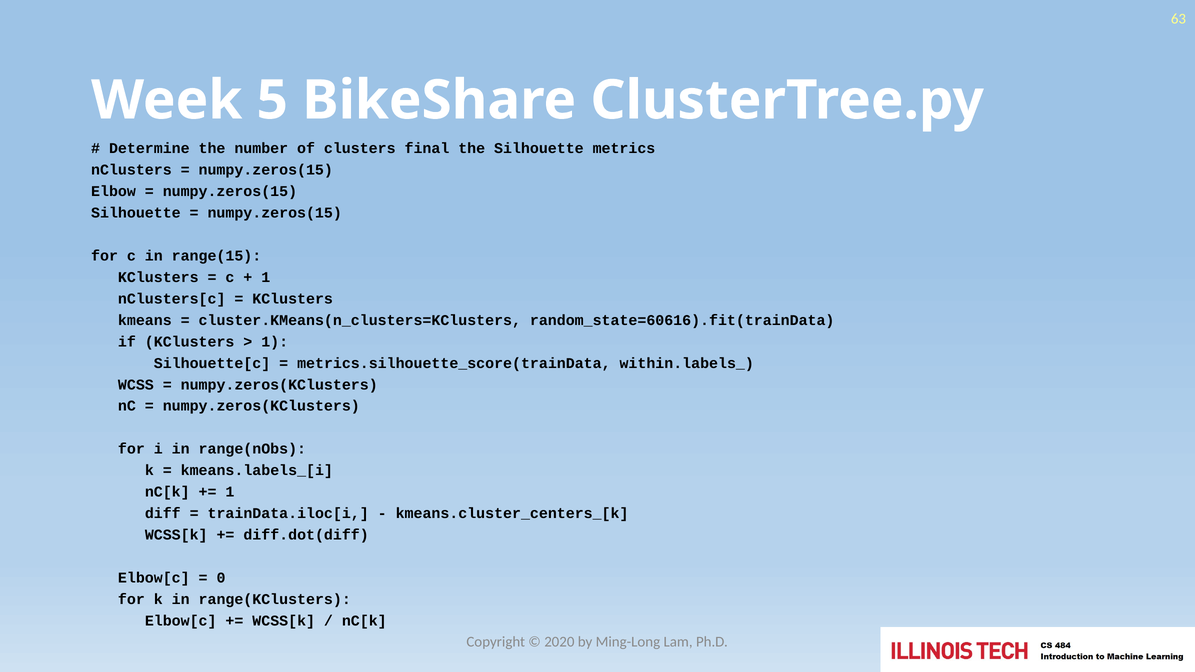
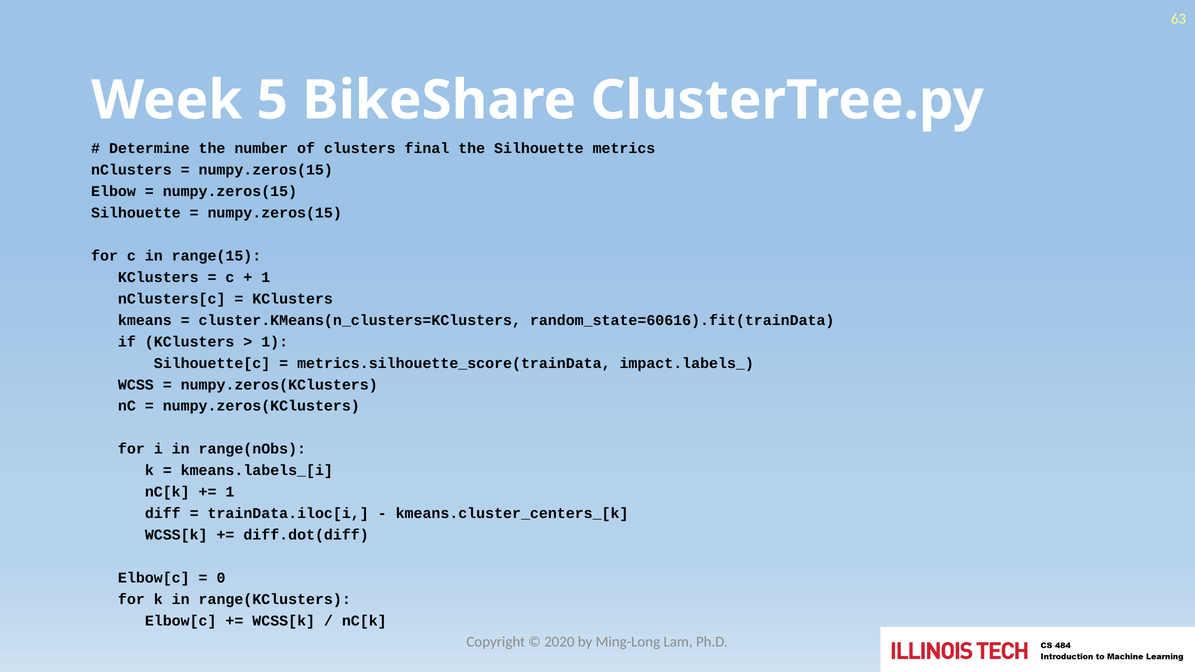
within.labels_: within.labels_ -> impact.labels_ (687, 363)
